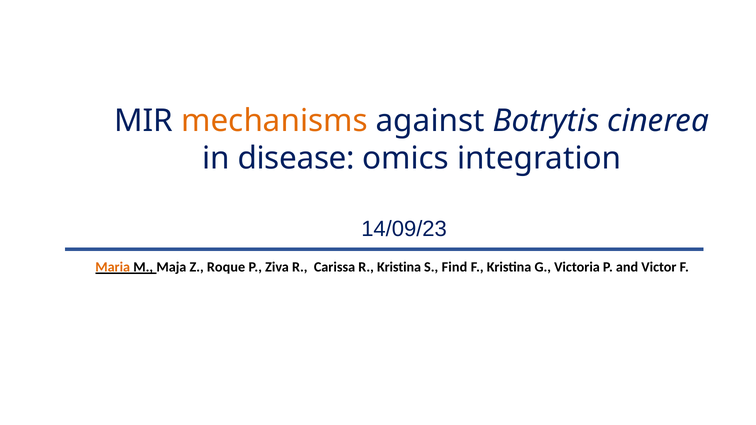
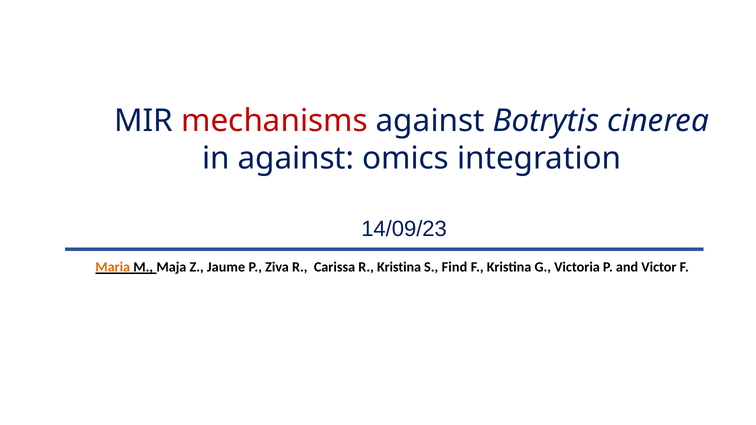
mechanisms colour: orange -> red (274, 121)
in disease: disease -> against (296, 159)
Roque: Roque -> Jaume (226, 267)
